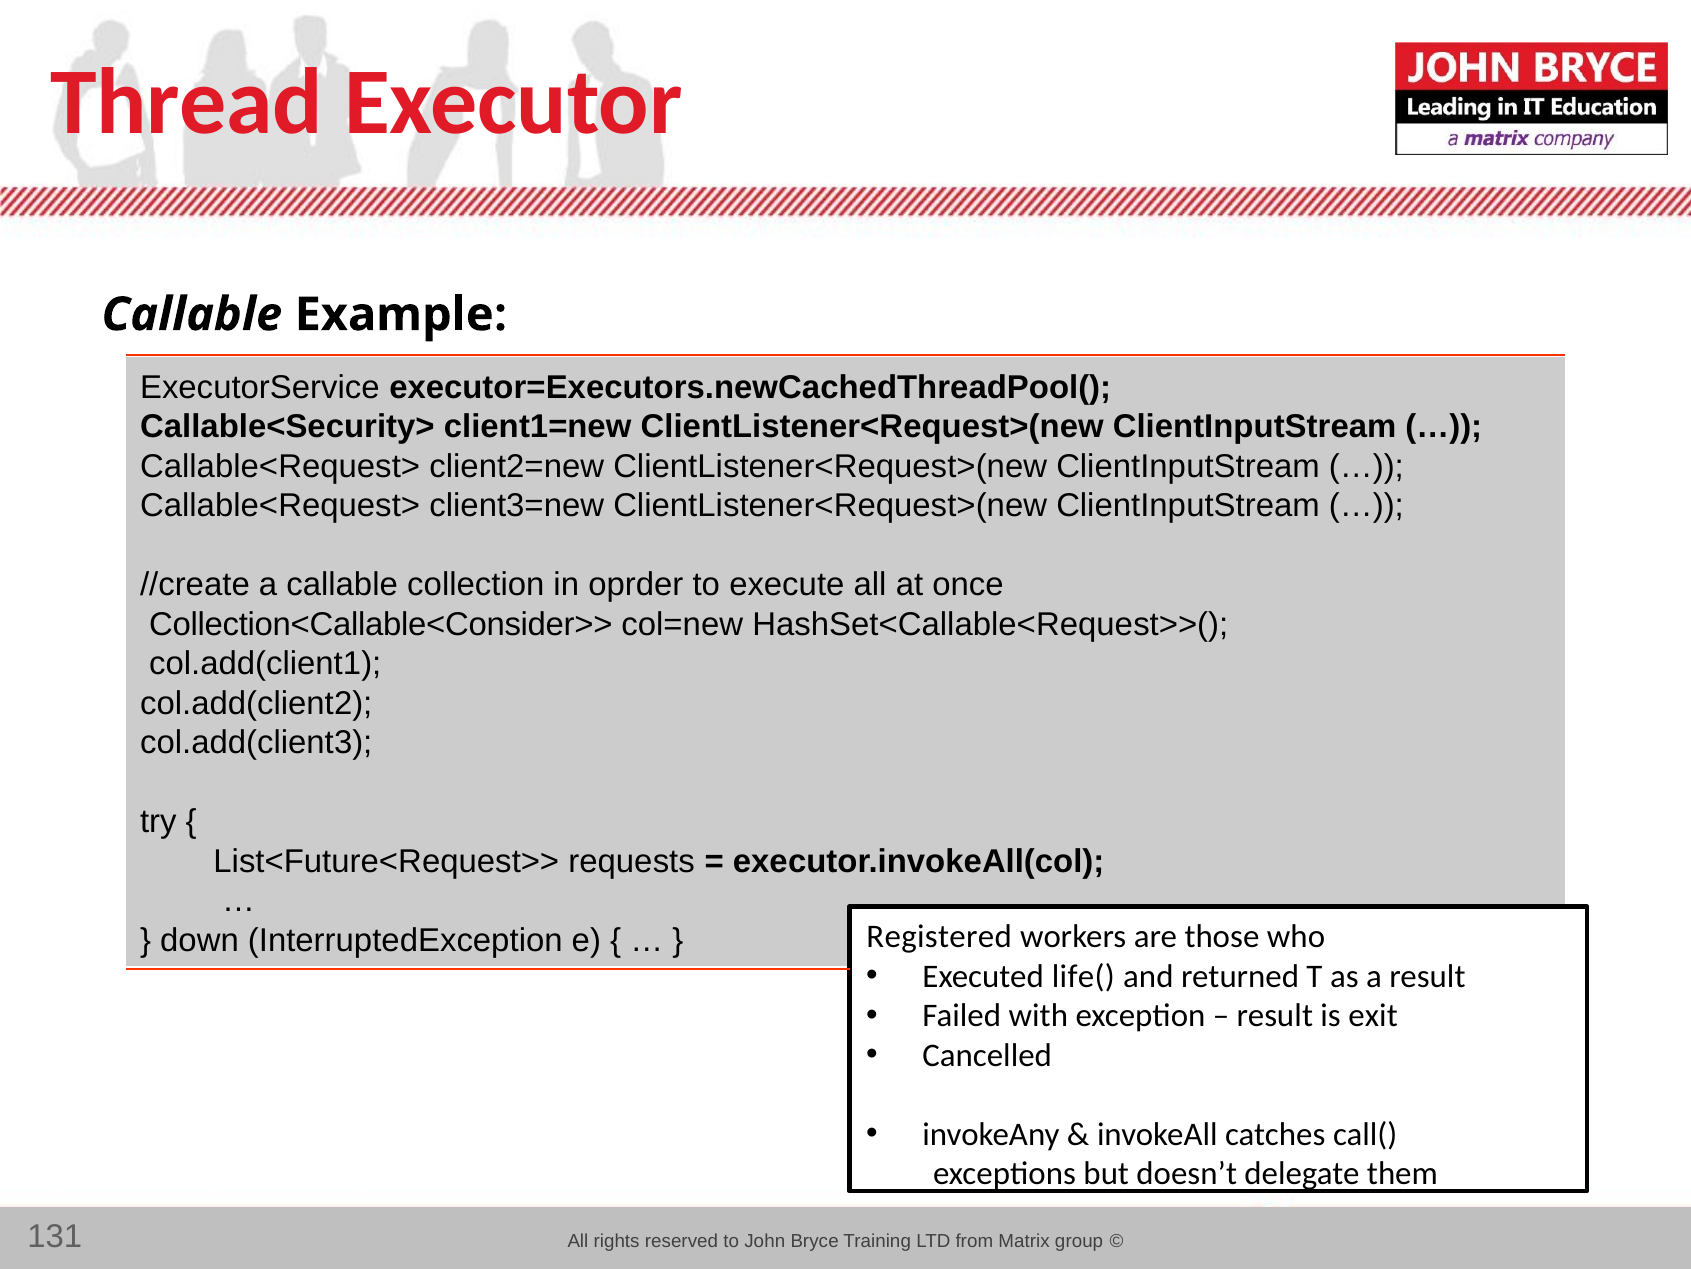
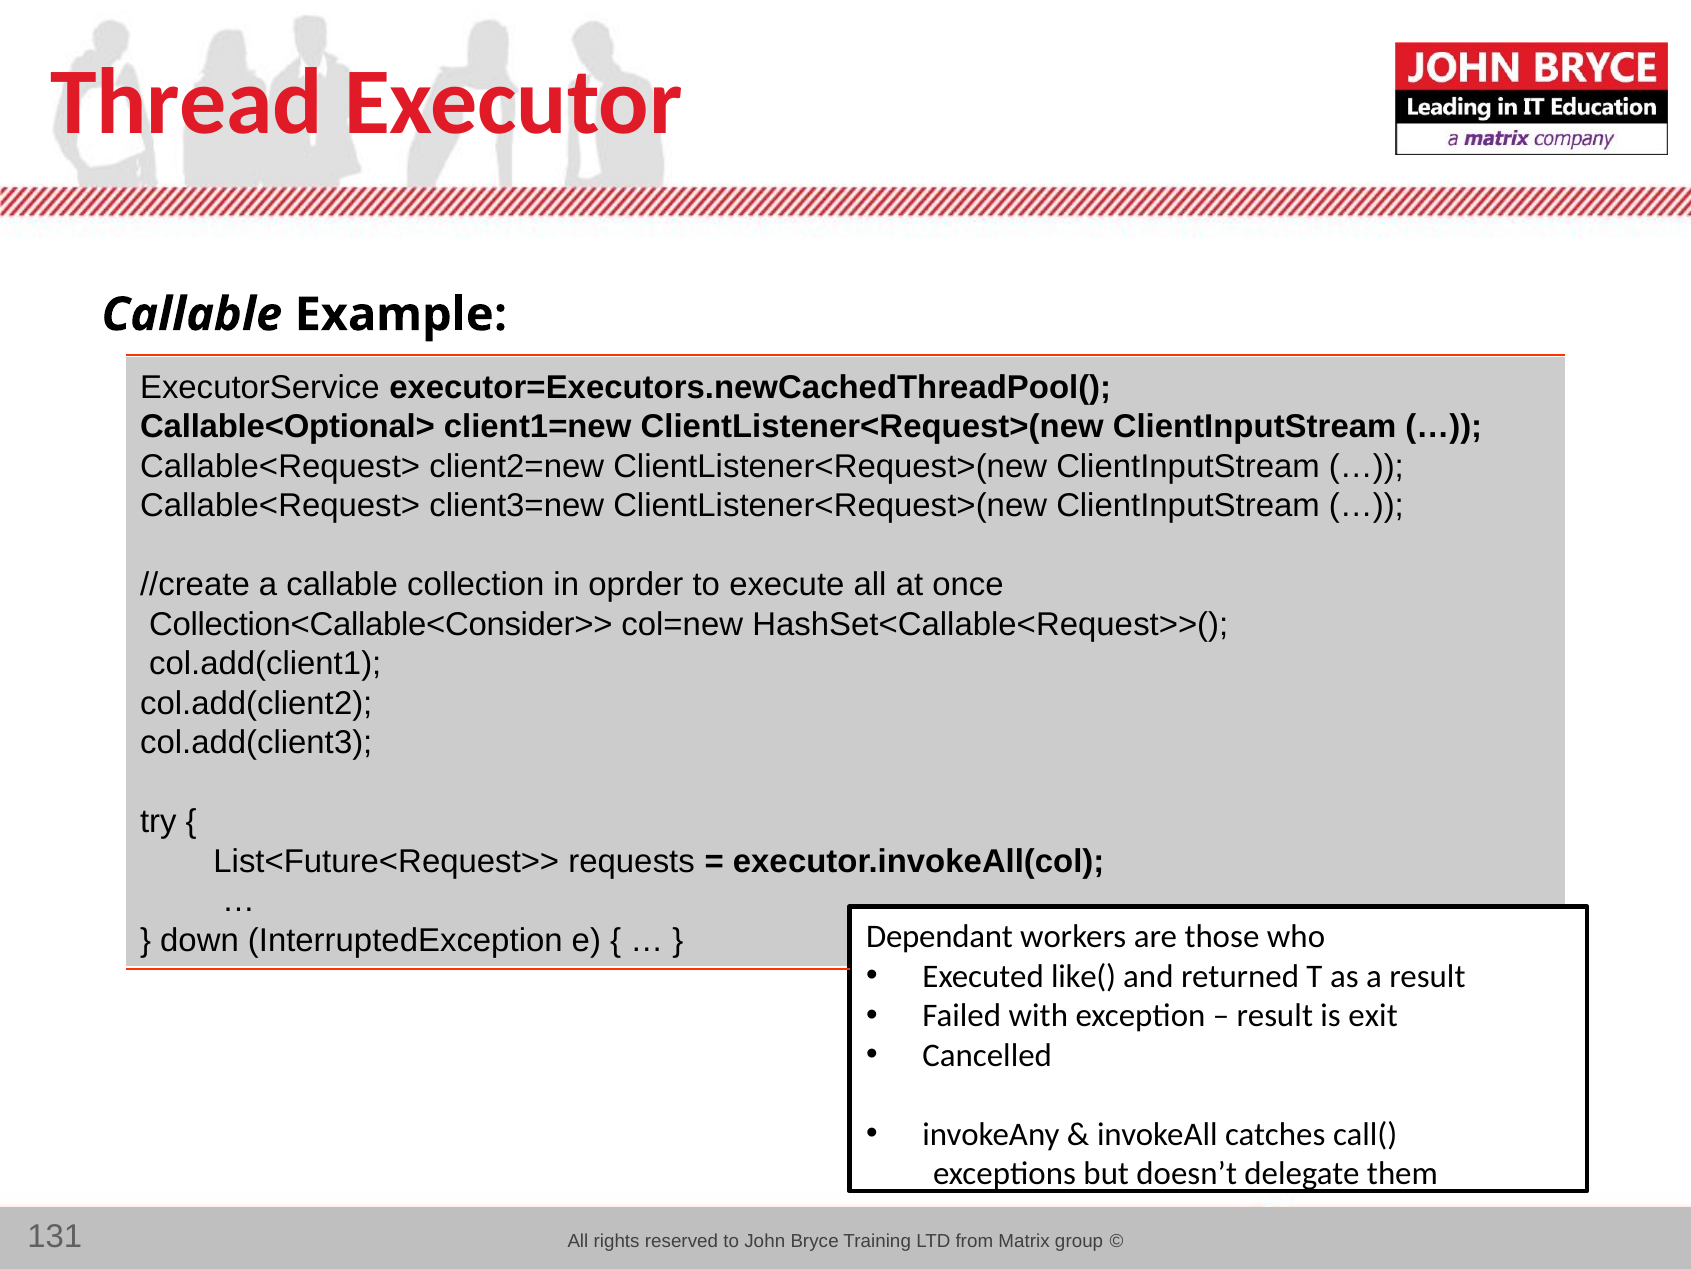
Callable<Security>: Callable<Security> -> Callable<Optional> (287, 427)
Registered: Registered -> Dependant (939, 936)
life(: life( -> like( (1084, 976)
